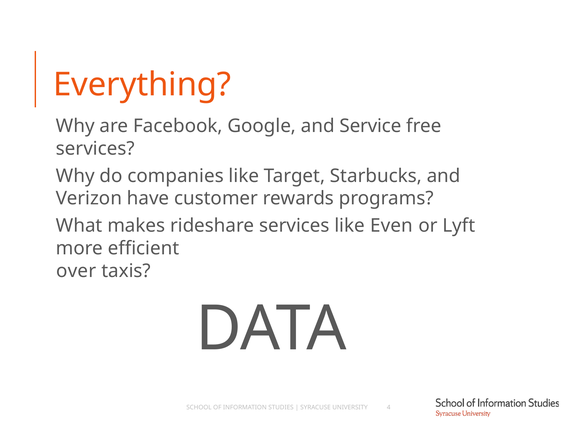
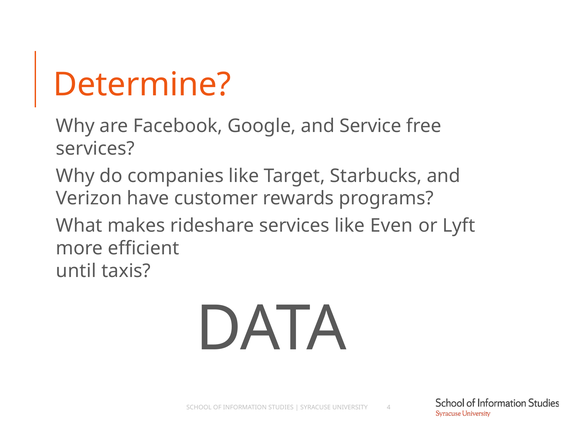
Everything: Everything -> Determine (142, 85)
over: over -> until (76, 271)
